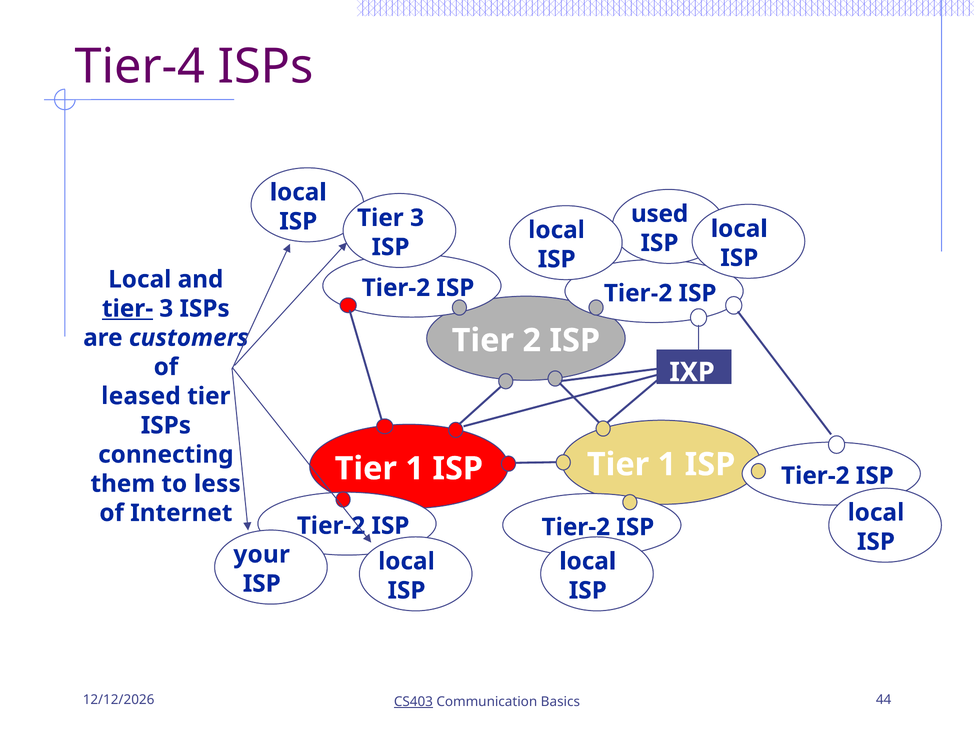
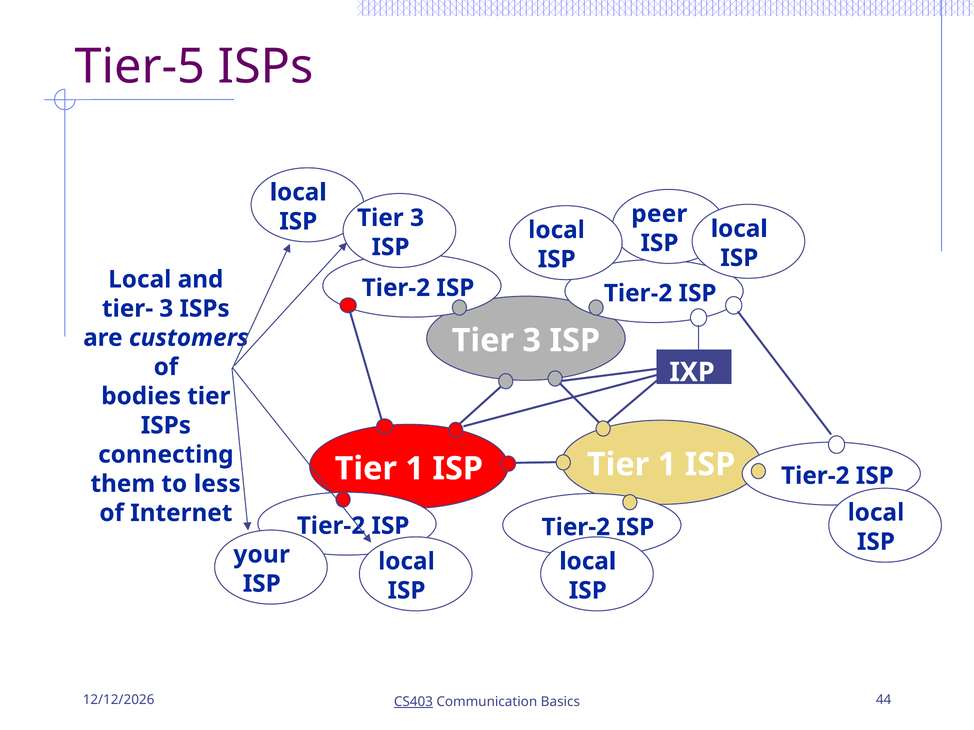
Tier-4: Tier-4 -> Tier-5 (140, 67)
used: used -> peer (659, 214)
tier- underline: present -> none (127, 309)
2: 2 -> 3 (532, 341)
leased: leased -> bodies (141, 396)
